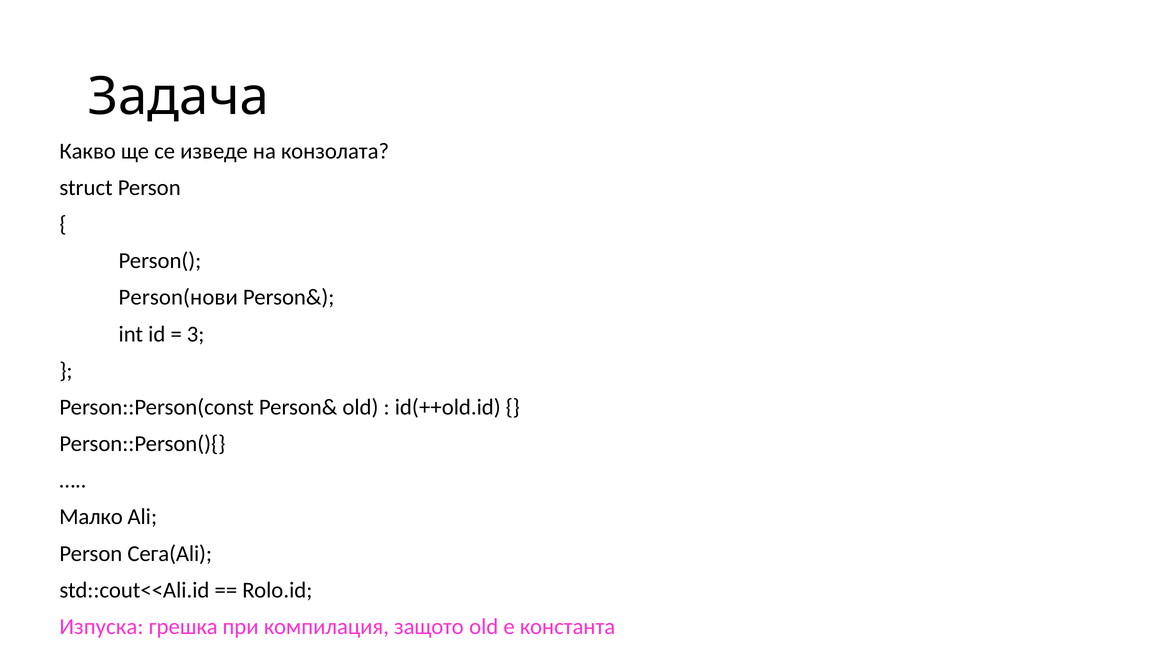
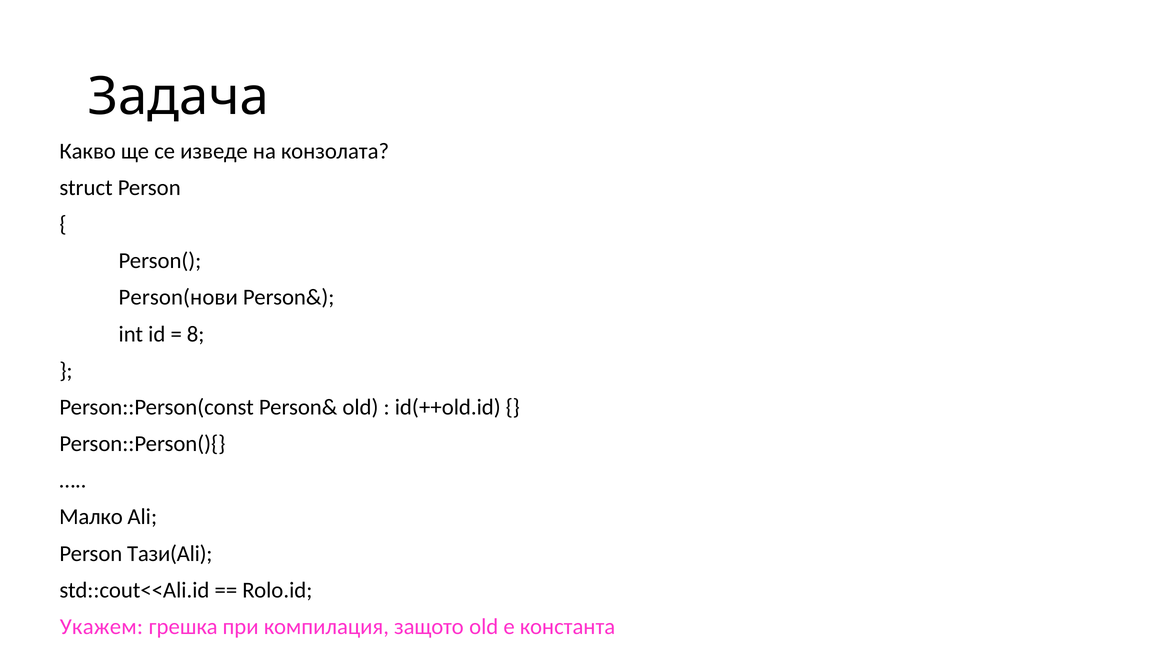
3: 3 -> 8 (196, 334)
Сега(Ali: Сега(Ali -> Тази(Ali (170, 554)
Изпуска: Изпуска -> Укажем (101, 627)
